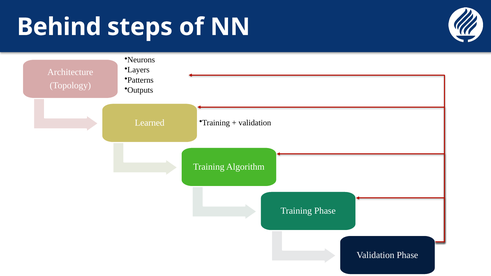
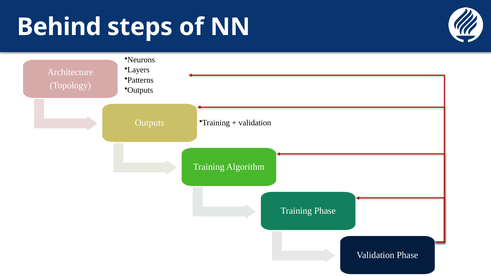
Learned: Learned -> Outputs (150, 123)
